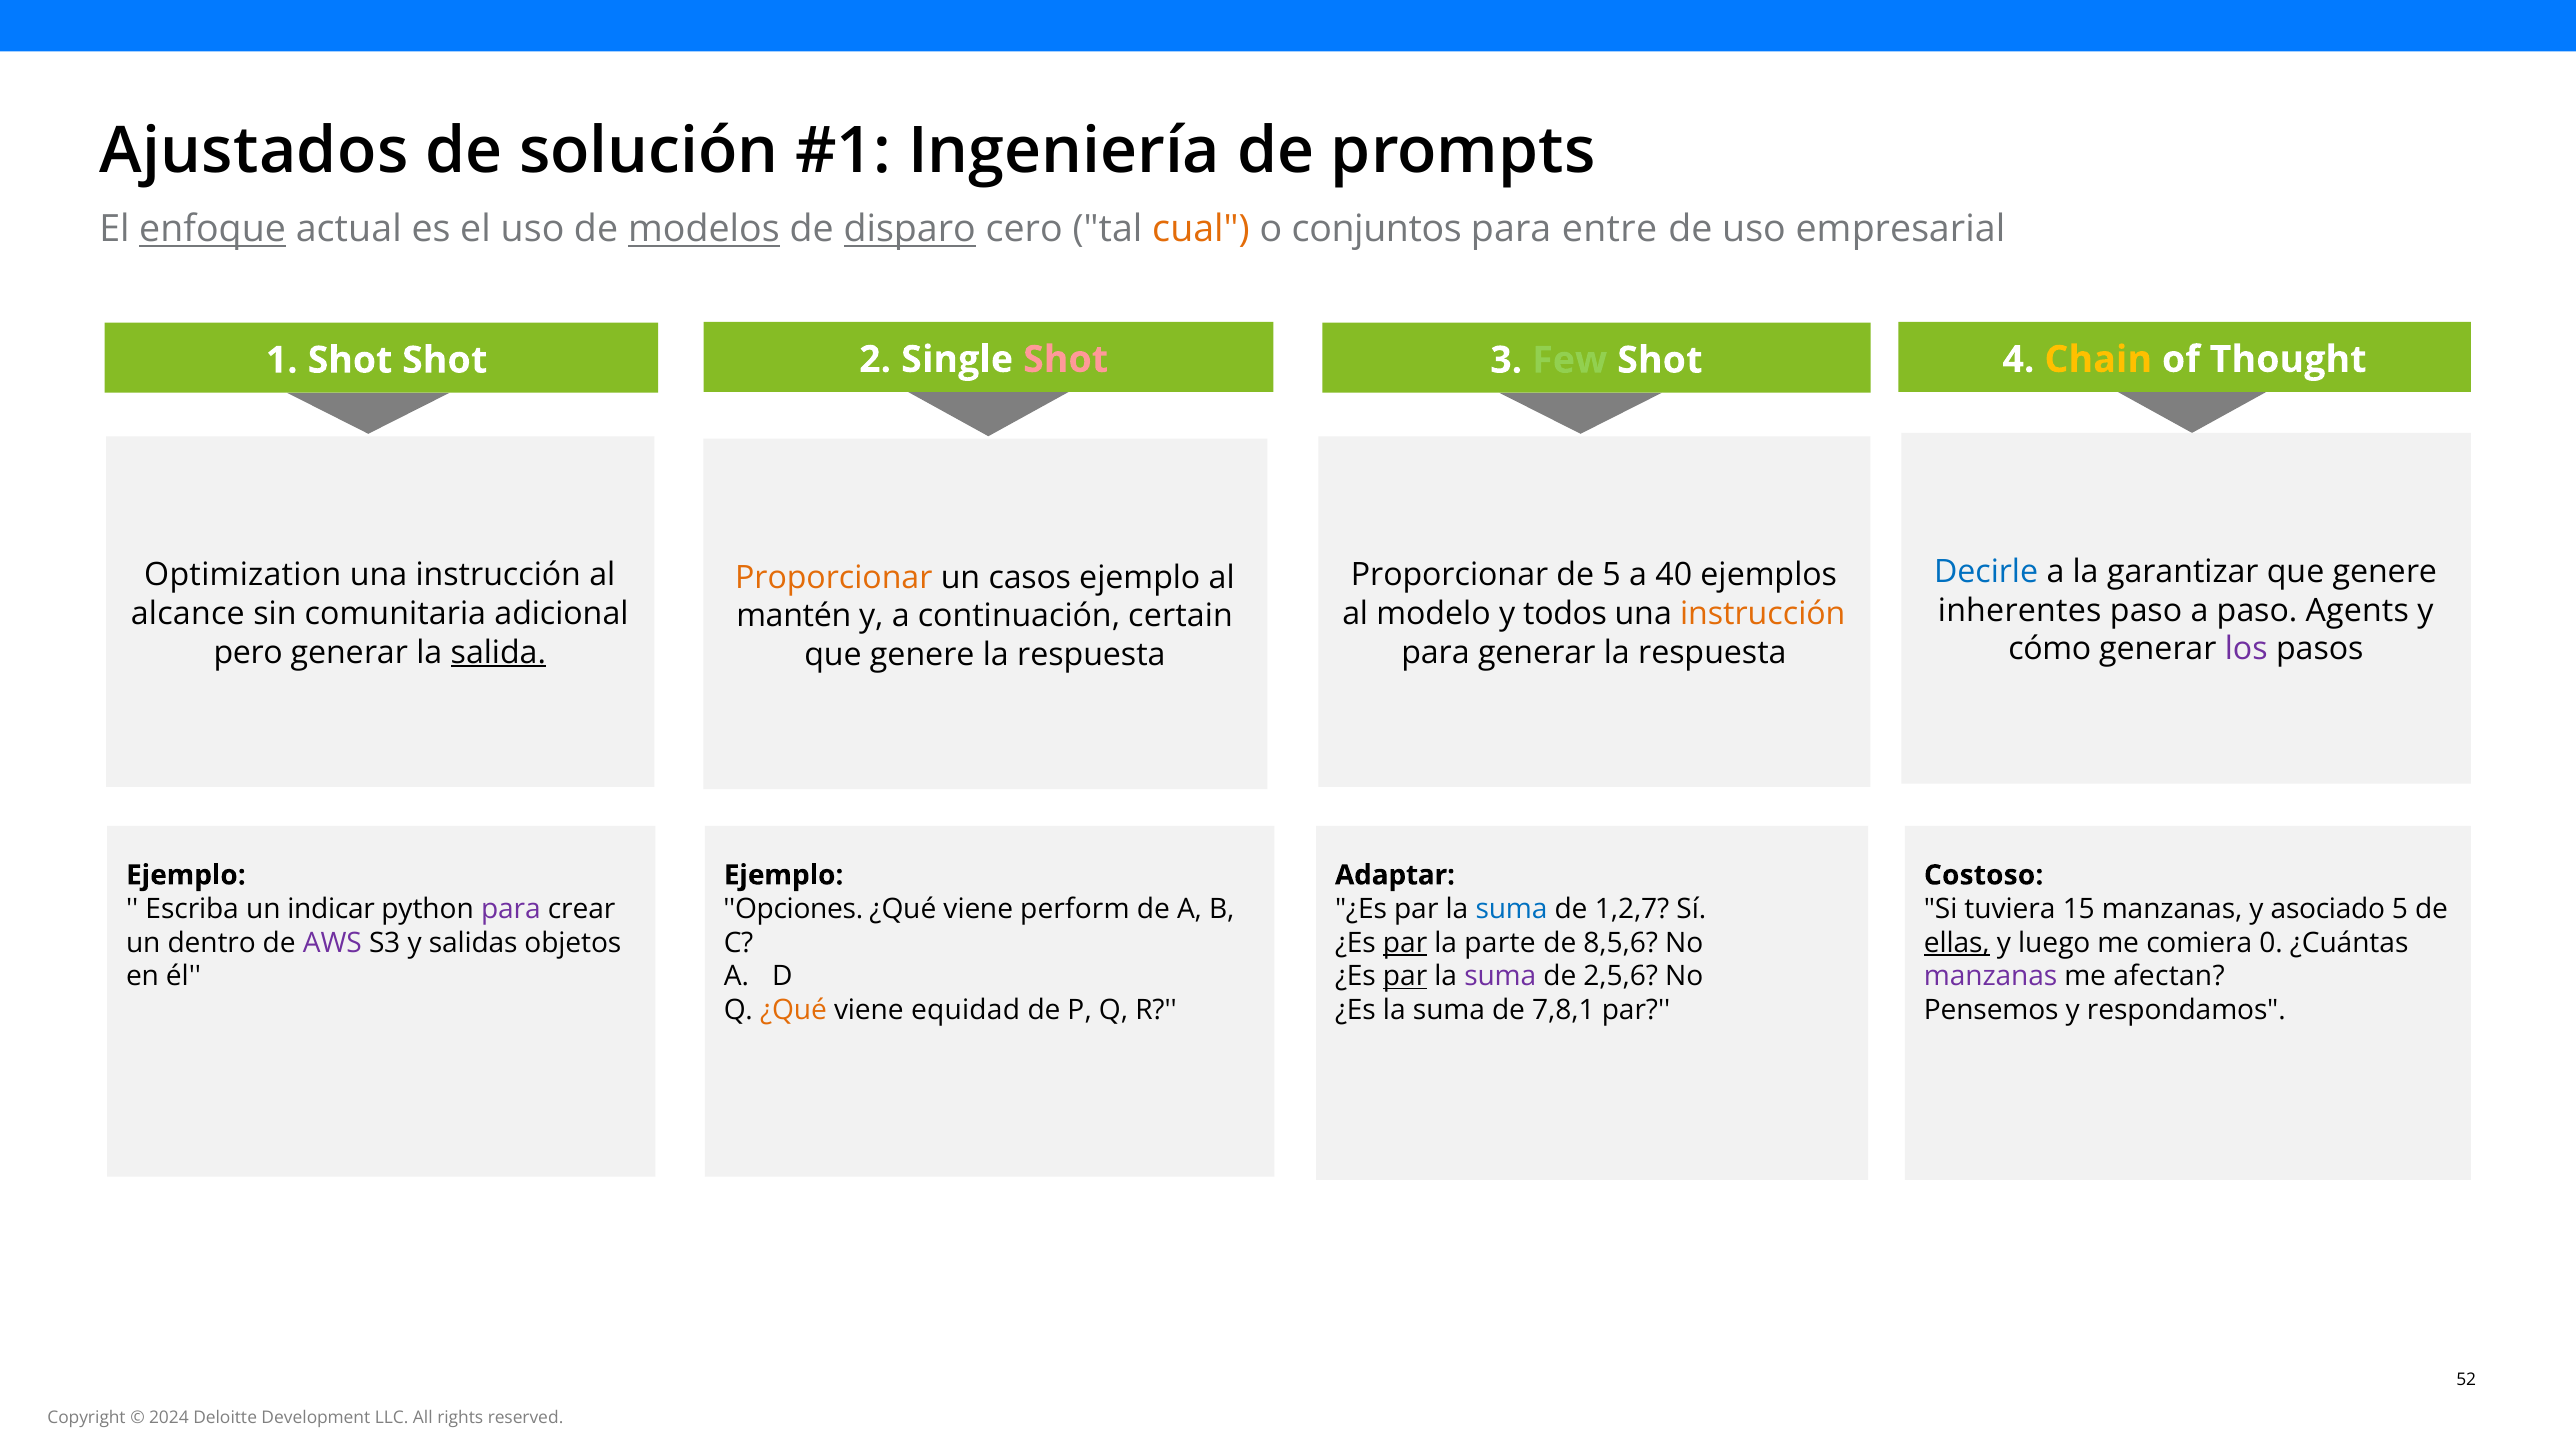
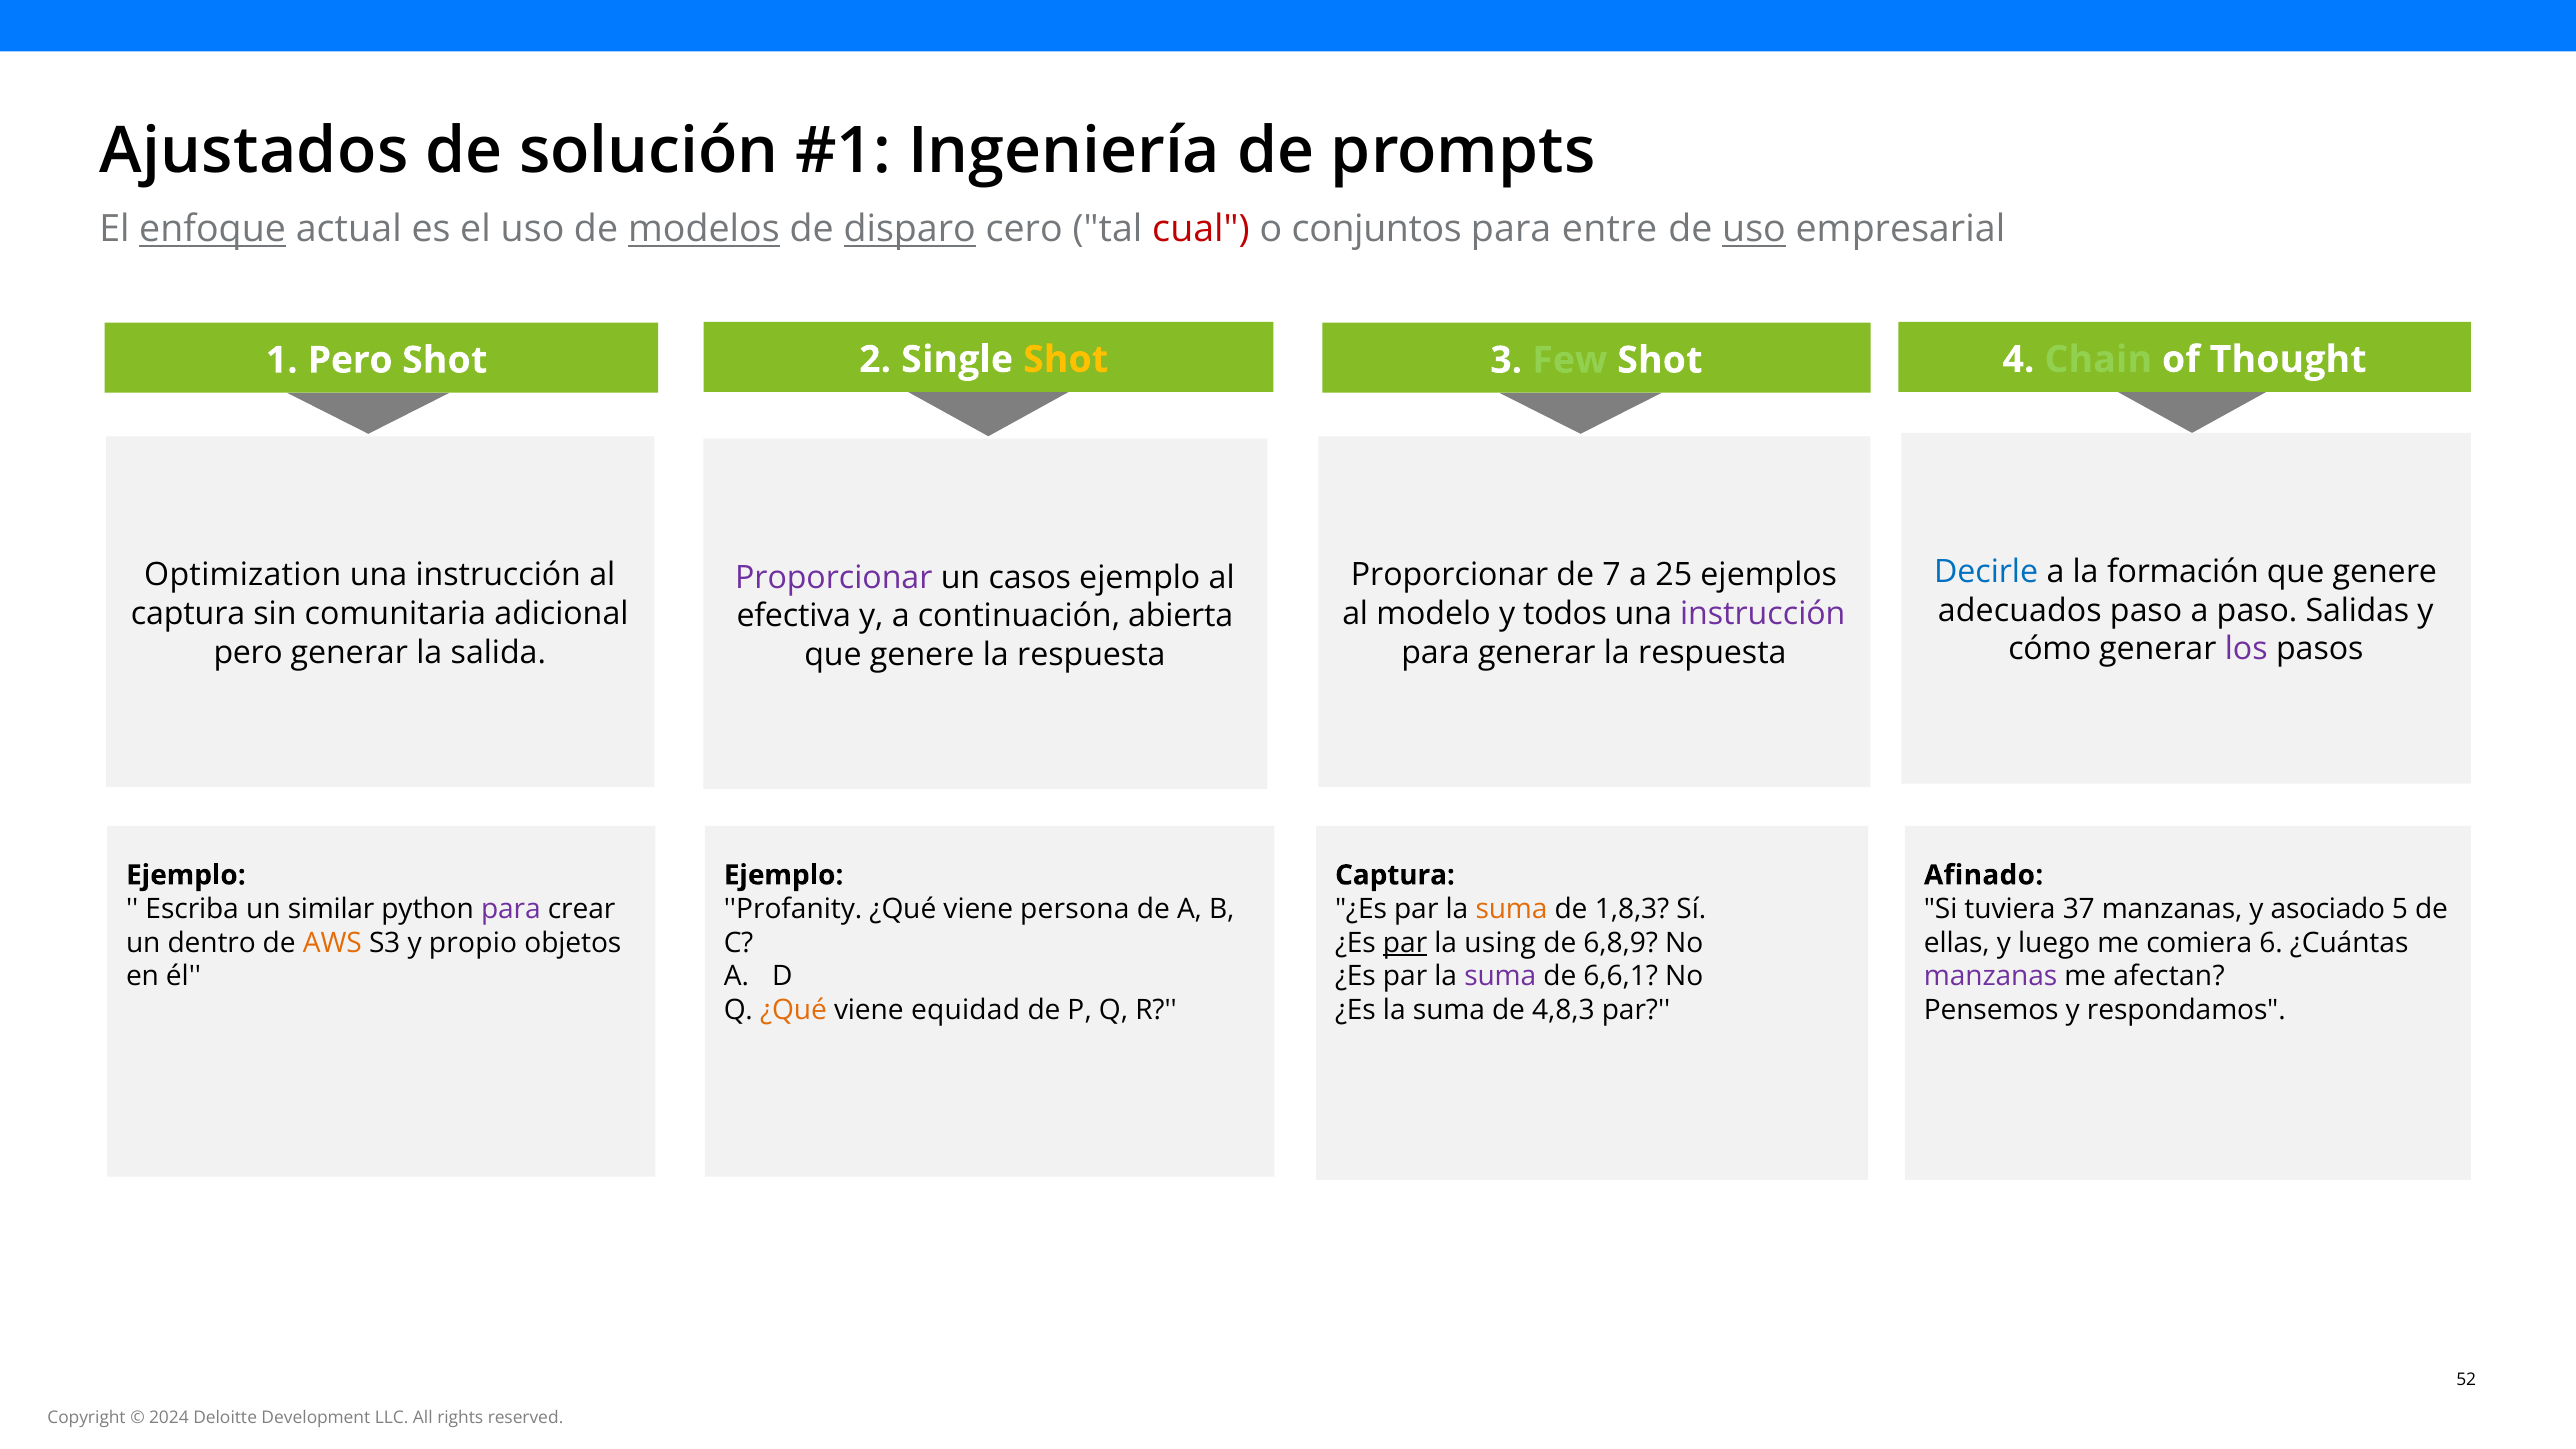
cual colour: orange -> red (1201, 229)
uso underline: none -> present (1754, 229)
Shot colour: pink -> yellow (1066, 360)
Chain colour: yellow -> light green (2098, 360)
1 Shot: Shot -> Pero (350, 360)
garantizar: garantizar -> formación (2183, 572)
de 5: 5 -> 7 (1612, 575)
40: 40 -> 25 (1674, 575)
Proporcionar colour: orange -> purple (834, 577)
inherentes: inherentes -> adecuados (2020, 610)
Agents: Agents -> Salidas (2357, 610)
alcance: alcance -> captura (188, 614)
instrucción colour: orange -> purple (1763, 614)
mantén: mantén -> efectiva (794, 616)
certain: certain -> abierta (1181, 616)
salida underline: present -> none (498, 652)
Adaptar: Adaptar -> Captura (1395, 875)
Costoso: Costoso -> Afinado (1984, 875)
indicar: indicar -> similar (331, 909)
Opciones: Opciones -> Profanity (793, 909)
perform: perform -> persona (1075, 909)
suma colour: blue -> orange (1512, 909)
1,2,7: 1,2,7 -> 1,8,3 (1632, 909)
15: 15 -> 37 (2079, 909)
AWS colour: purple -> orange (332, 943)
salidas: salidas -> propio (473, 943)
parte: parte -> using (1500, 943)
8,5,6: 8,5,6 -> 6,8,9 (1621, 943)
ellas underline: present -> none (1957, 943)
0: 0 -> 6 (2271, 943)
par underline: present -> none (1405, 976)
2,5,6: 2,5,6 -> 6,6,1 (1621, 976)
7,8,1: 7,8,1 -> 4,8,3 (1563, 1010)
